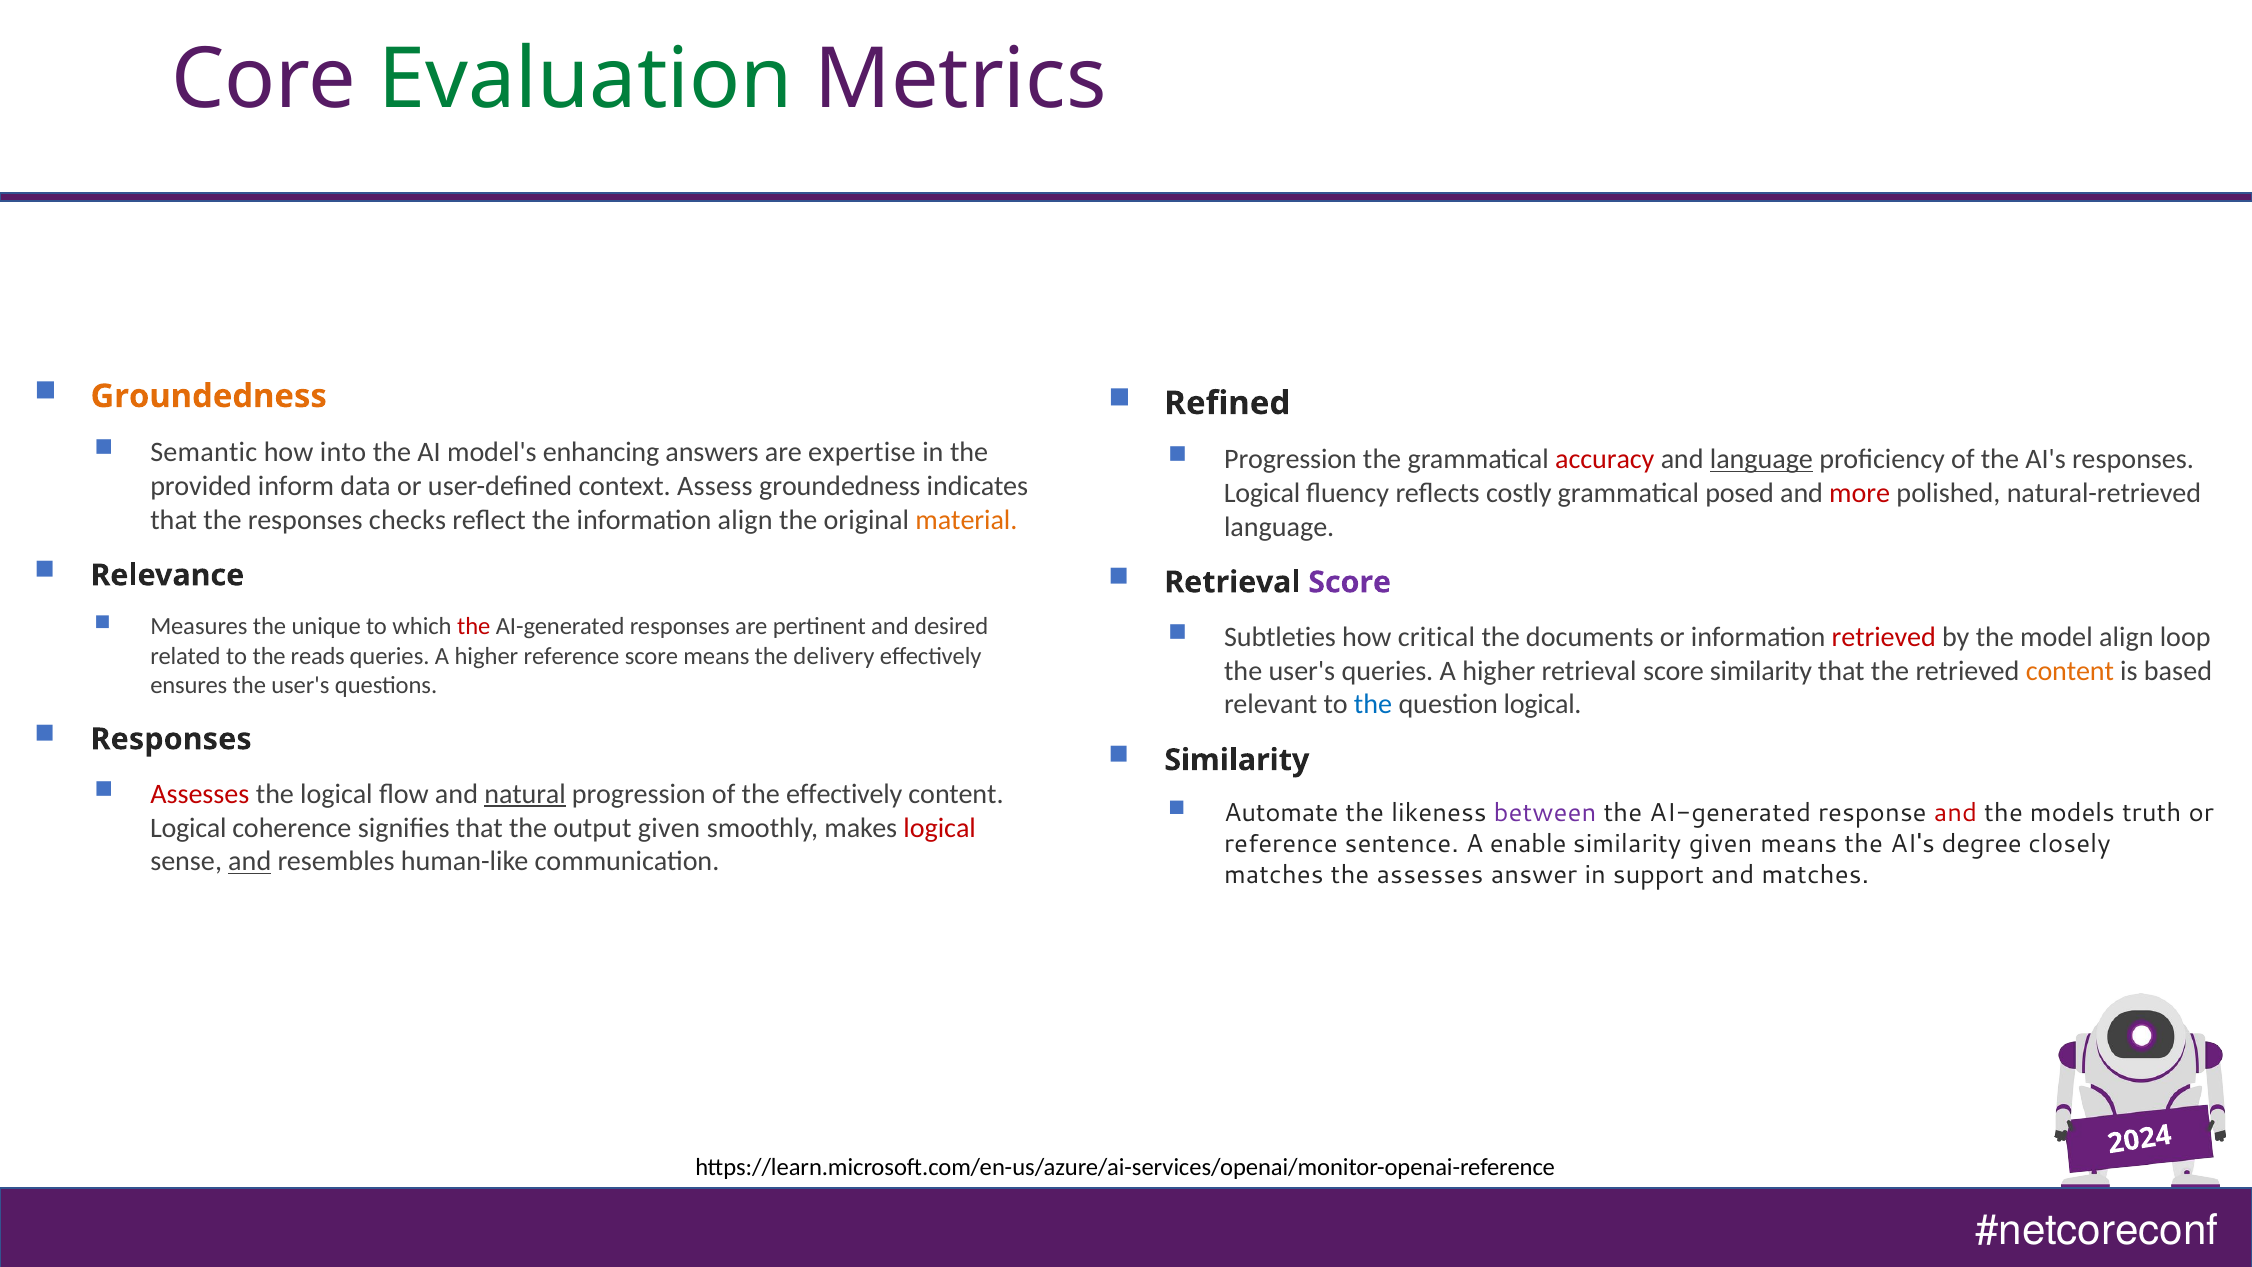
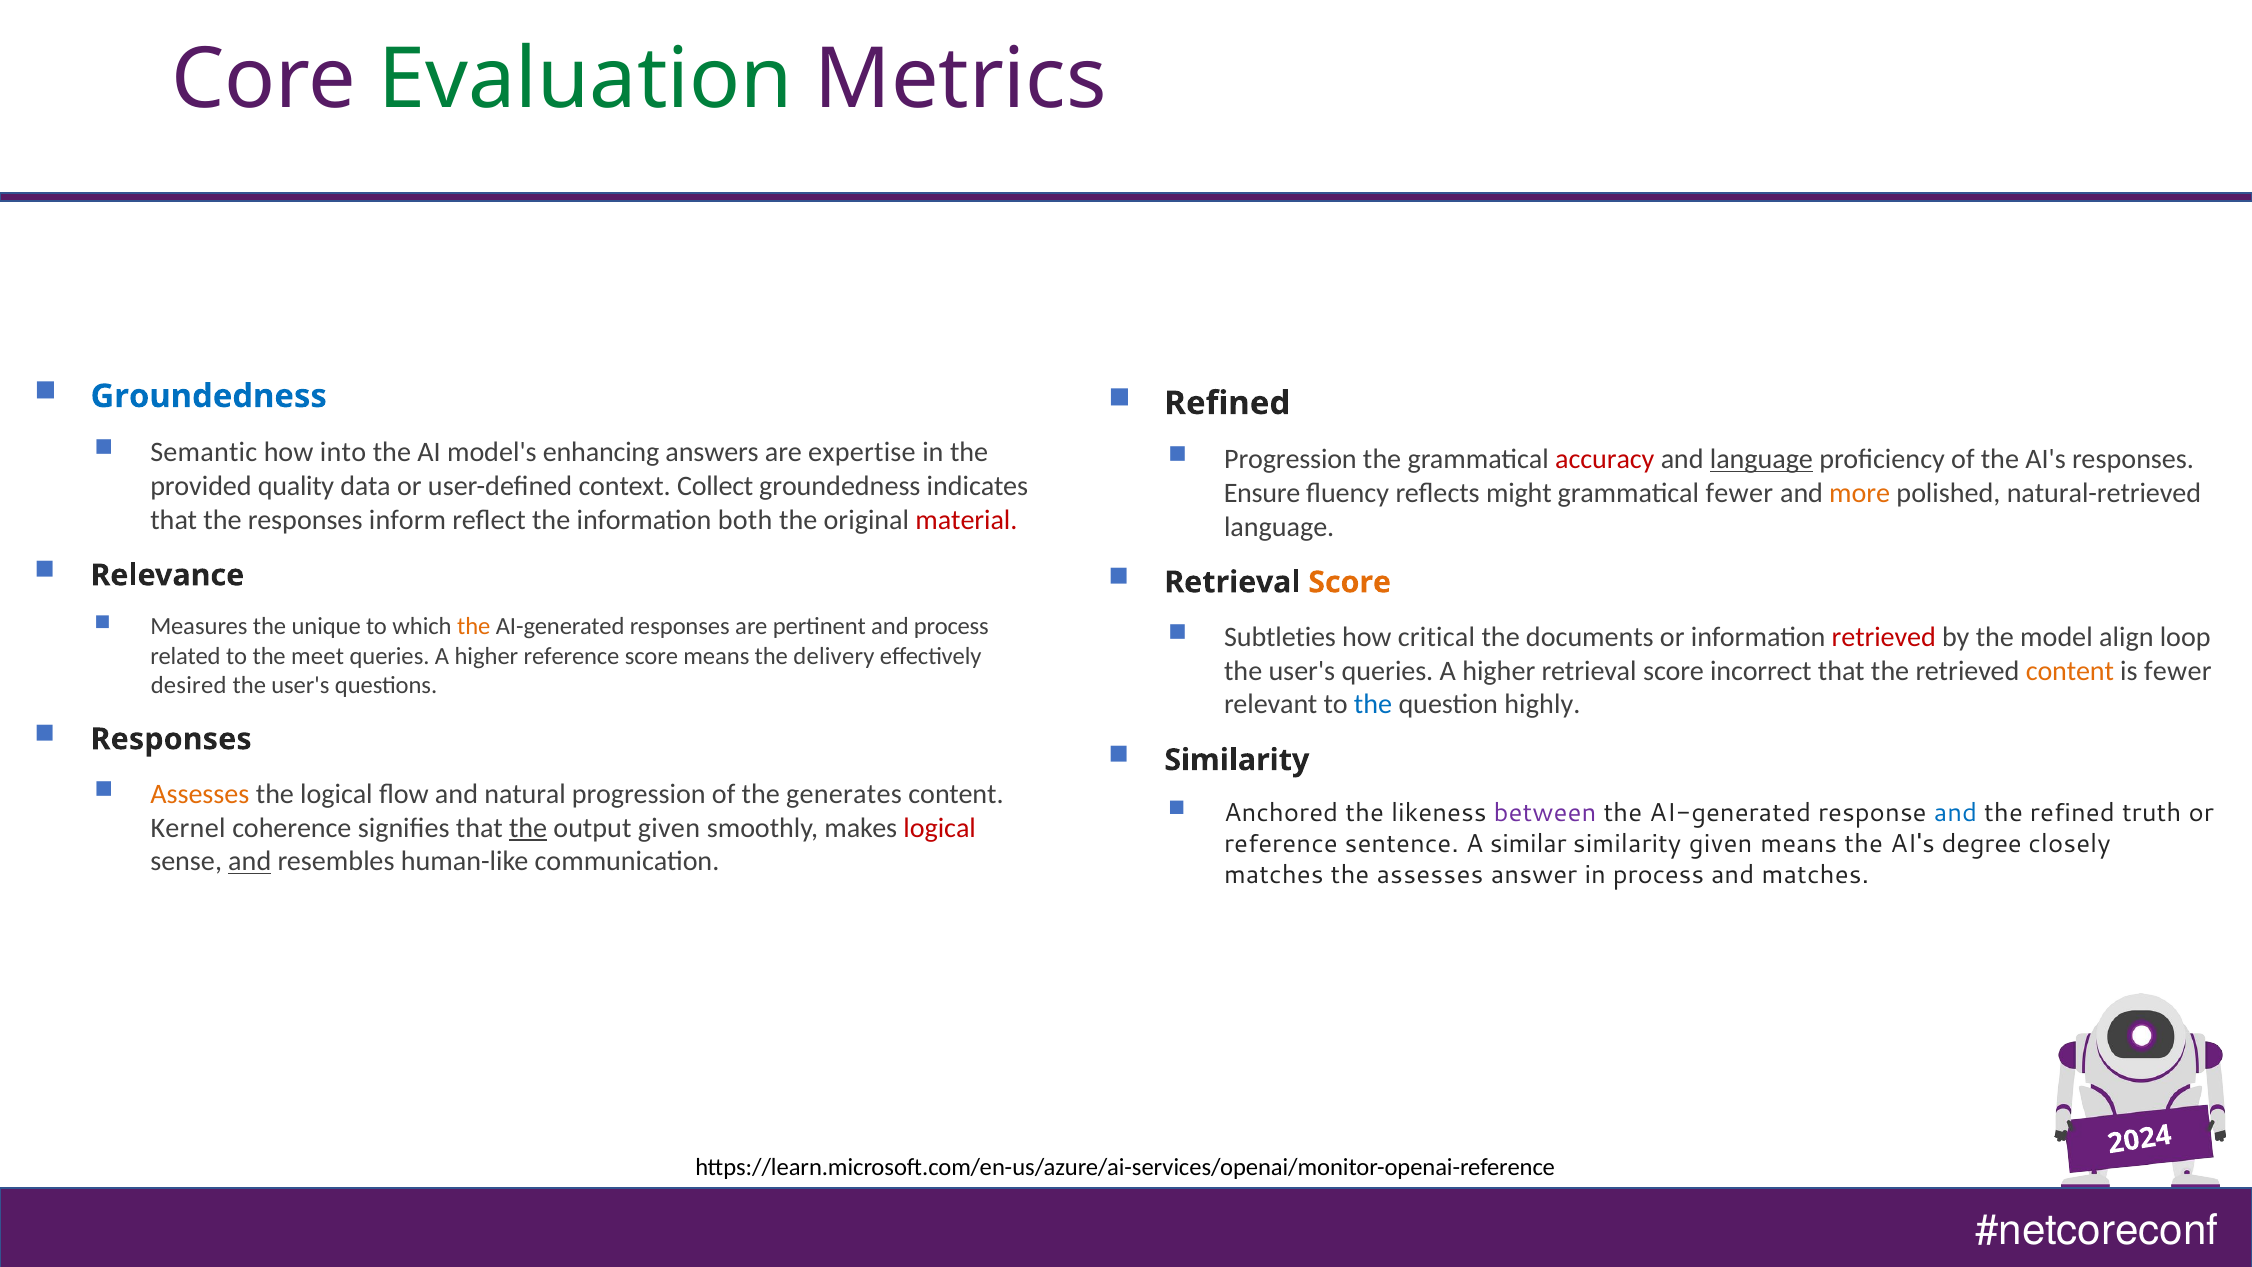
Groundedness colour: orange -> blue (209, 396)
inform: inform -> quality (296, 486)
Assess: Assess -> Collect (715, 486)
Logical: Logical -> Ensure (1262, 493)
costly: costly -> might (1519, 493)
grammatical posed: posed -> fewer (1739, 493)
more colour: red -> orange (1860, 493)
checks: checks -> inform (408, 520)
information align: align -> both (745, 520)
material colour: orange -> red (966, 520)
Score colour: purple -> orange (1350, 582)
the colour: red -> orange (474, 627)
and desired: desired -> process (951, 627)
reads: reads -> meet (318, 656)
score similarity: similarity -> incorrect (1761, 671)
is based: based -> fewer (2178, 671)
ensures: ensures -> desired (189, 685)
question logical: logical -> highly (1542, 704)
Assesses colour: red -> orange (200, 794)
natural underline: present -> none (525, 794)
the effectively: effectively -> generates (844, 794)
Automate: Automate -> Anchored (1281, 813)
and colour: red -> blue (1955, 813)
the models: models -> refined (2072, 813)
Logical: Logical -> Kernel (188, 828)
the underline: none -> present (528, 828)
enable: enable -> similar (1528, 844)
in support: support -> process (1659, 875)
